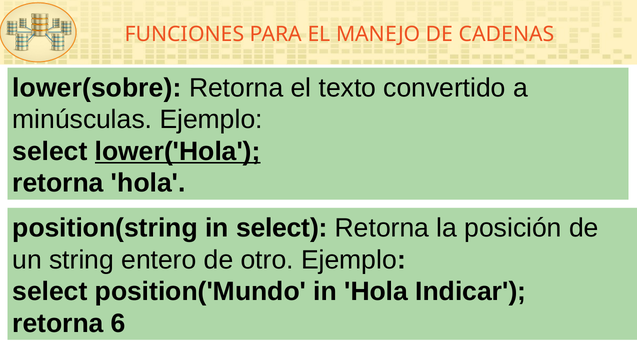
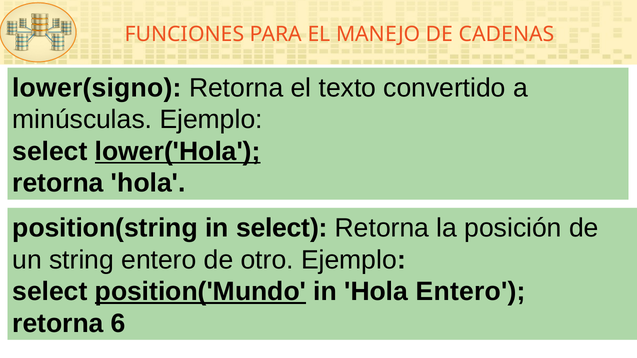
lower(sobre: lower(sobre -> lower(signo (97, 88)
position('Mundo underline: none -> present (200, 292)
Hola Indicar: Indicar -> Entero (471, 292)
